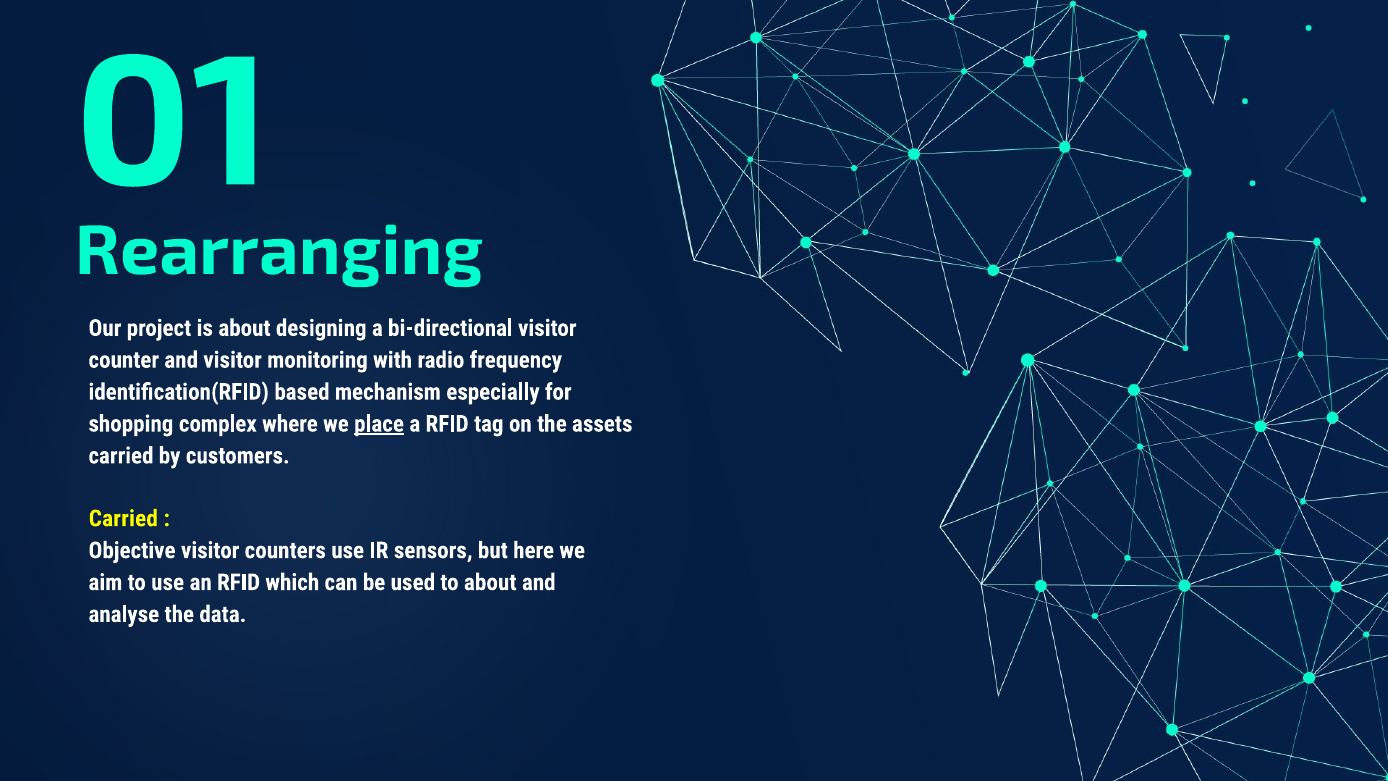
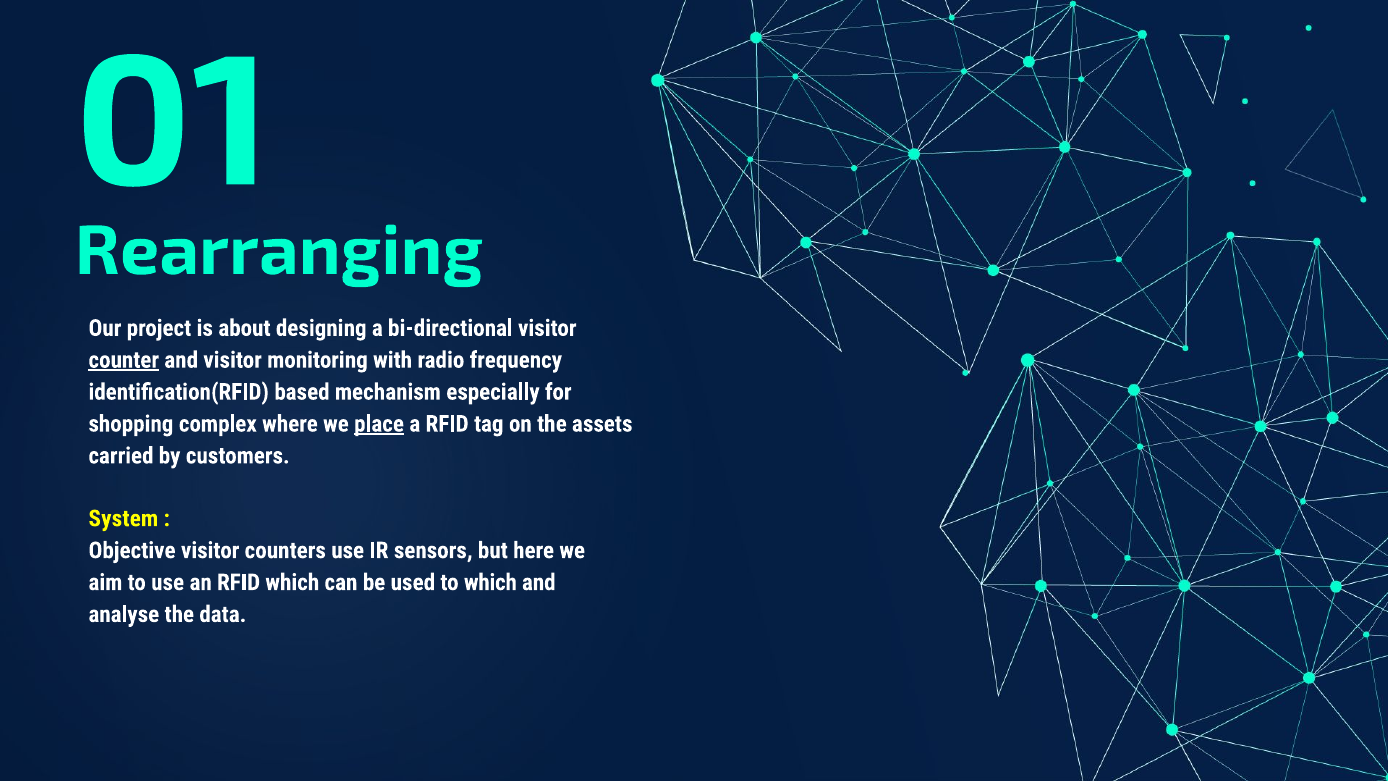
counter underline: none -> present (124, 360)
Carried: Carried -> System (123, 518)
to about: about -> which (490, 582)
